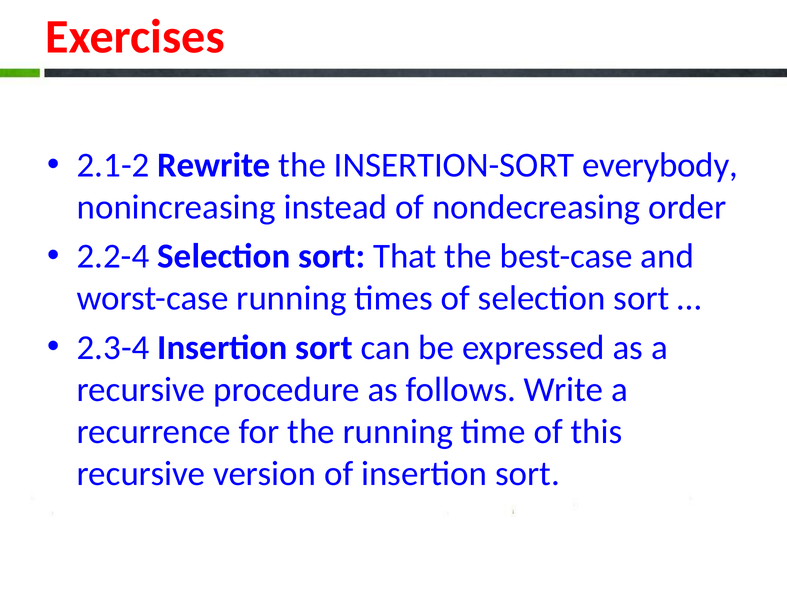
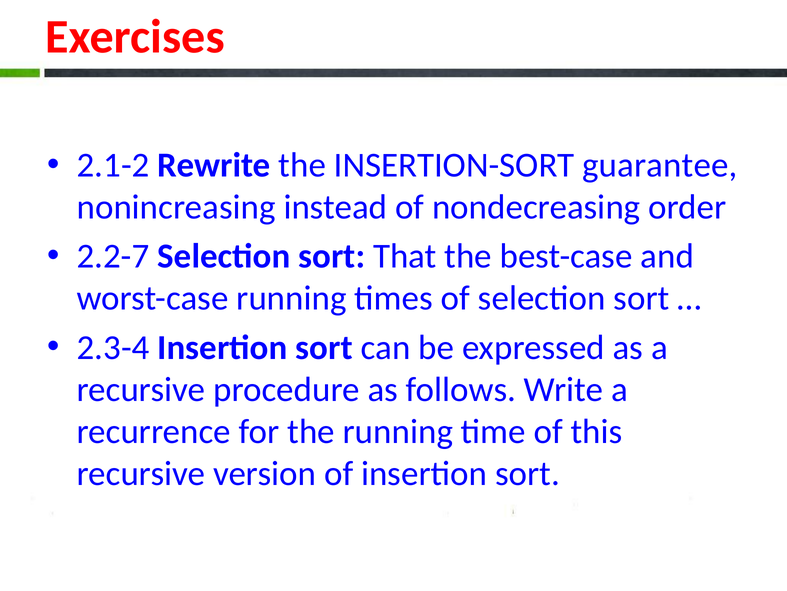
everybody: everybody -> guarantee (660, 165)
2.2-4: 2.2-4 -> 2.2-7 (113, 256)
